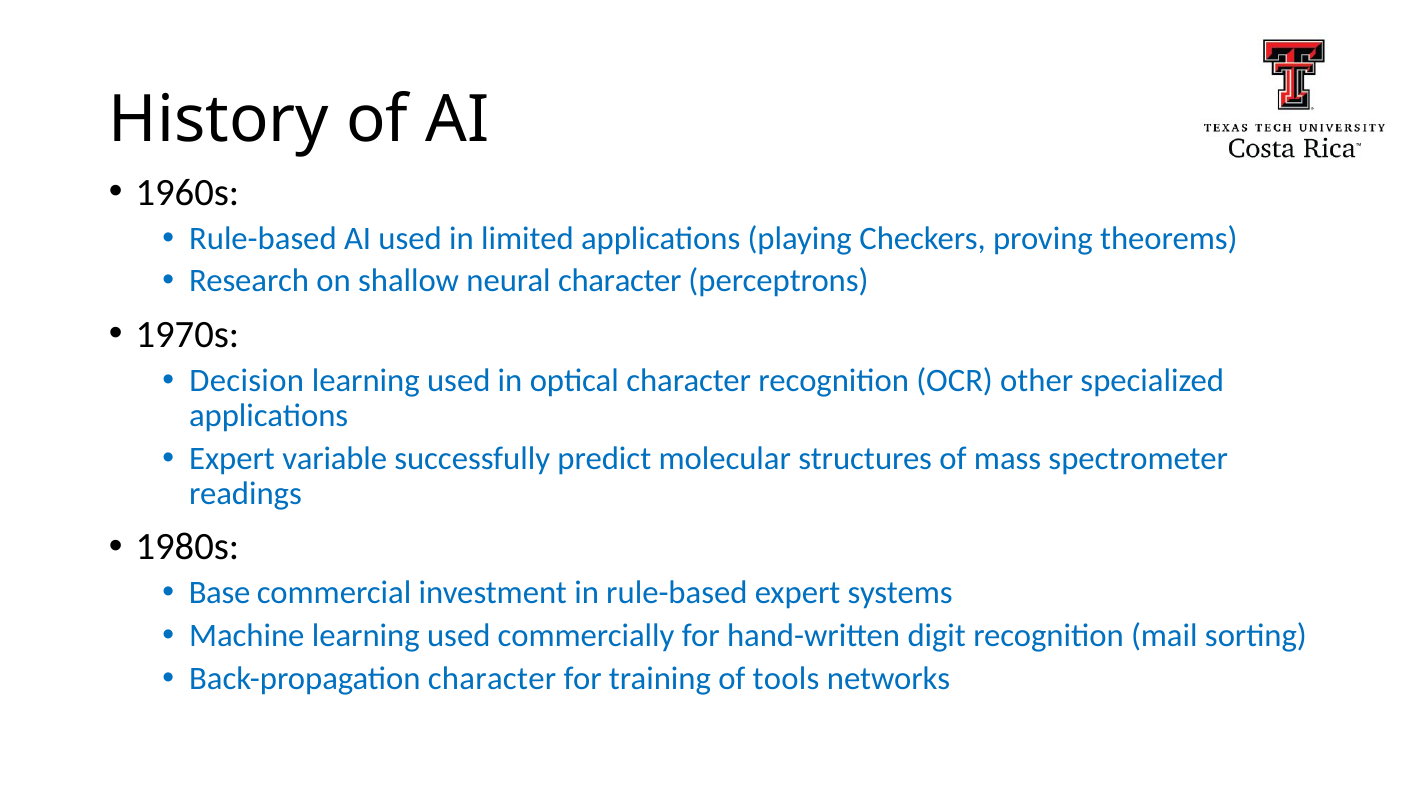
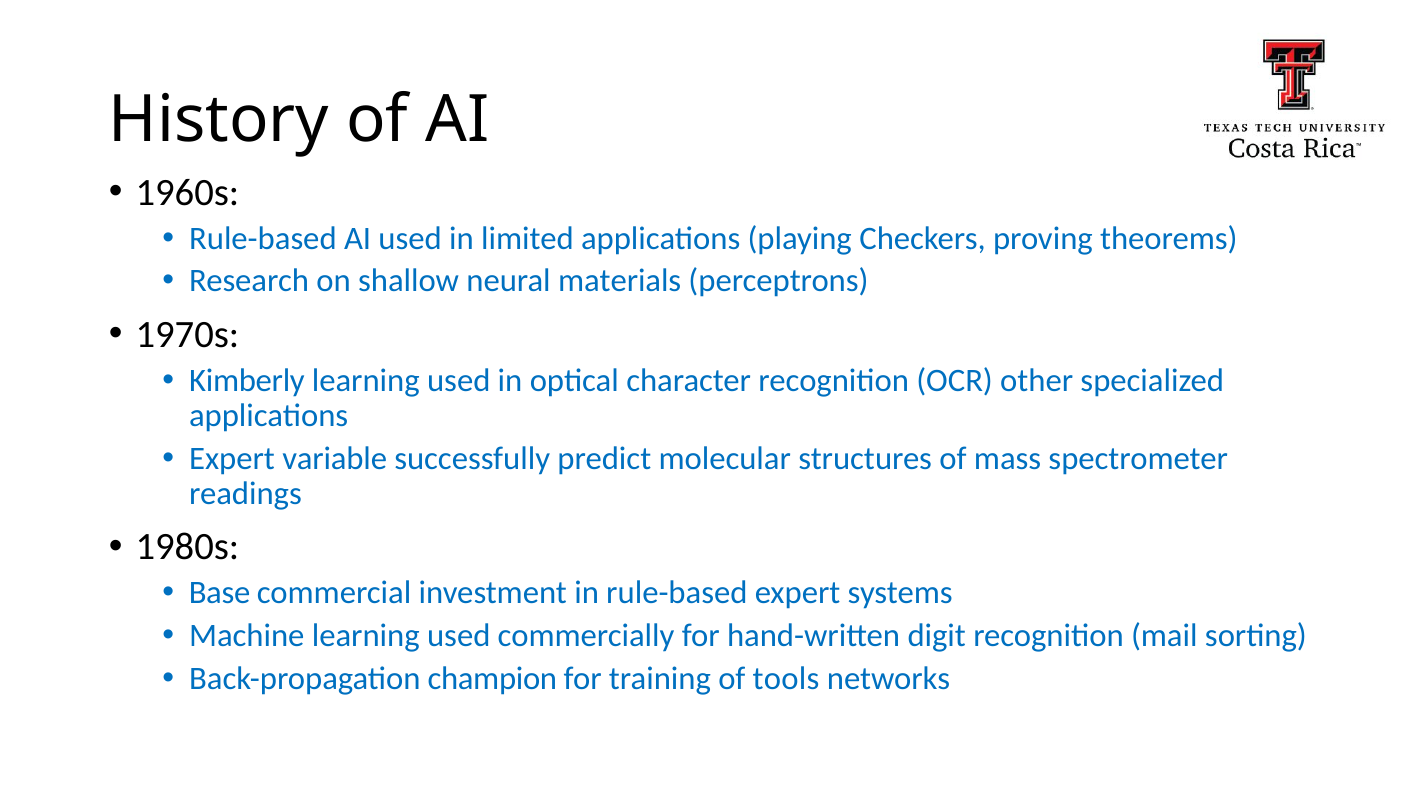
neural character: character -> materials (620, 281)
Decision: Decision -> Kimberly (247, 381)
Back-propagation character: character -> champion (492, 679)
